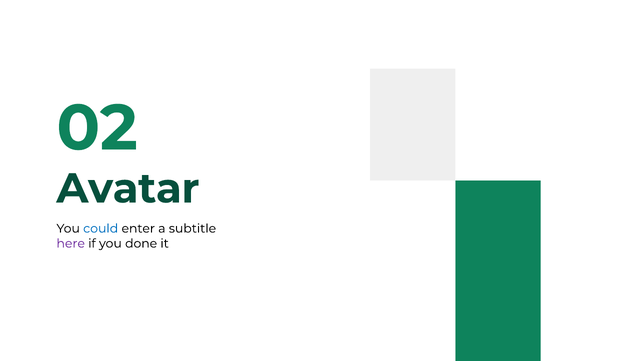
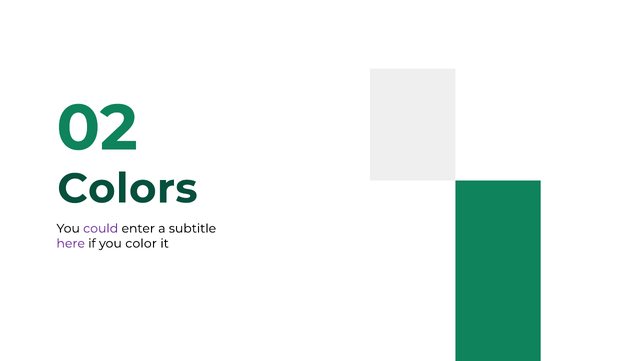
Avatar: Avatar -> Colors (127, 189)
could colour: blue -> purple (101, 229)
done: done -> color (141, 244)
